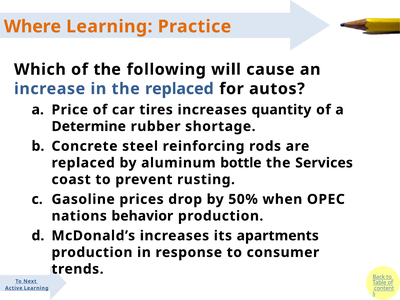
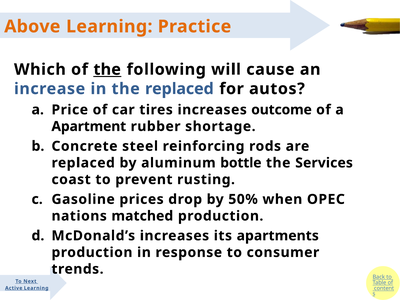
Where: Where -> Above (32, 27)
the underline: none -> present (107, 69)
quantity: quantity -> outcome (282, 110)
Determine: Determine -> Apartment (89, 126)
behavior: behavior -> matched (142, 216)
